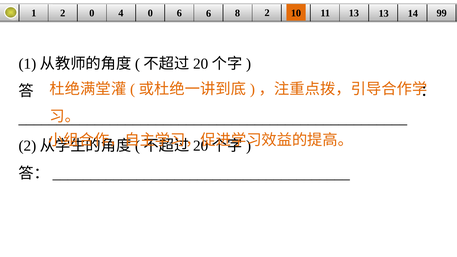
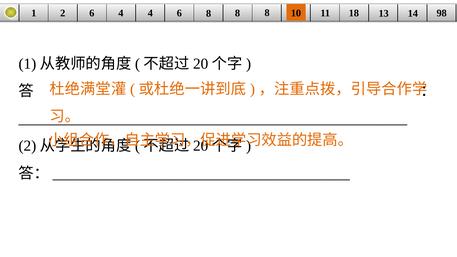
2 0: 0 -> 6 (92, 13)
4 0: 0 -> 4 (150, 13)
6 6: 6 -> 8 (209, 13)
2: 2 -> 8 (267, 13)
11 13: 13 -> 18 (354, 13)
99: 99 -> 98 (442, 13)
